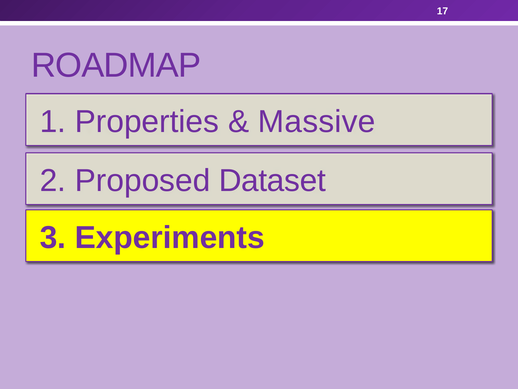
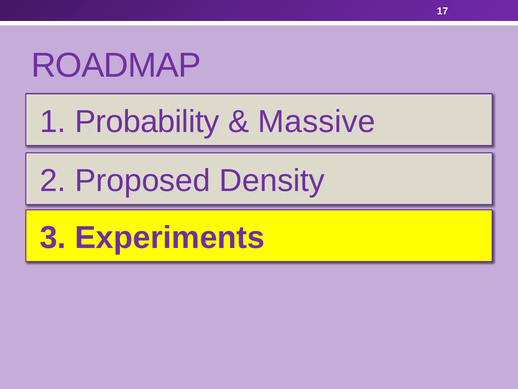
Properties: Properties -> Probability (147, 122)
Dataset: Dataset -> Density (272, 181)
